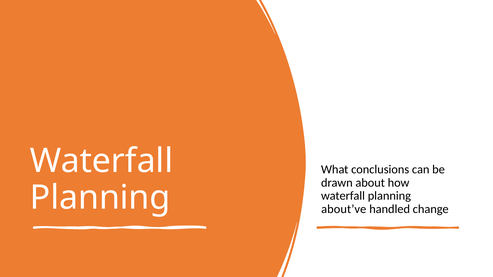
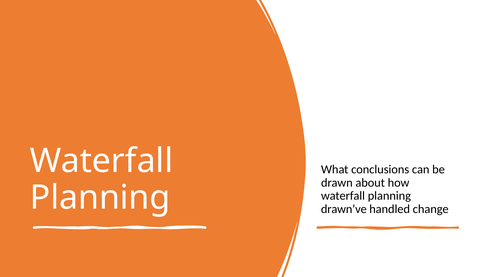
about’ve: about’ve -> drawn’ve (344, 209)
